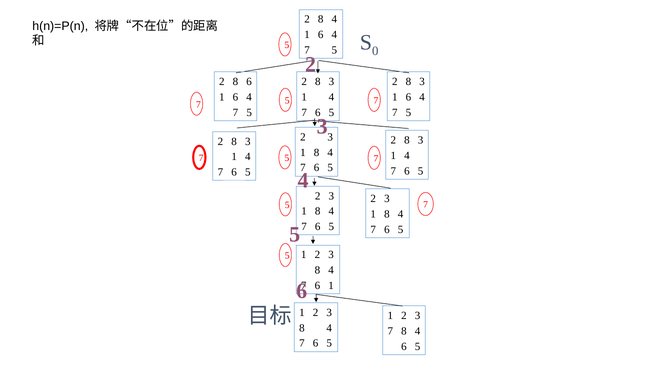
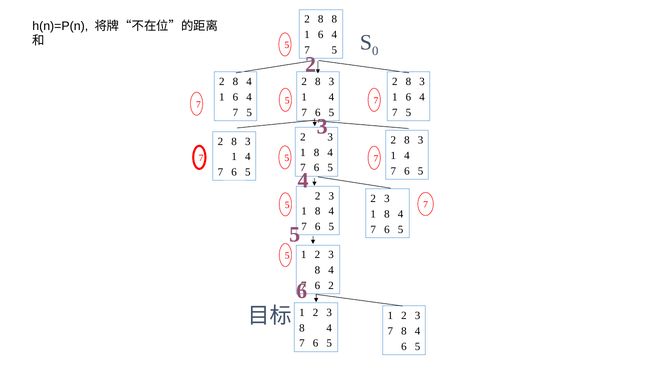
2 8 4: 4 -> 8 (334, 19)
2 8 6: 6 -> 4 (249, 82)
1: 1 -> 2 (331, 285)
